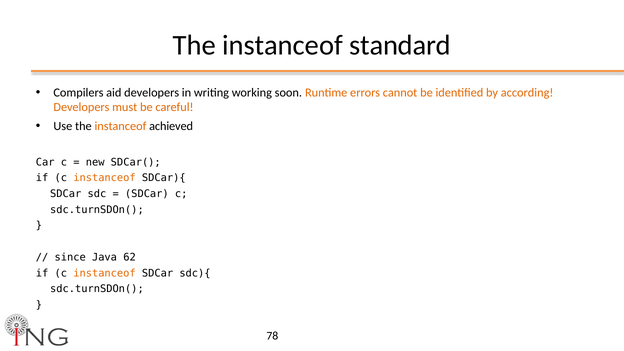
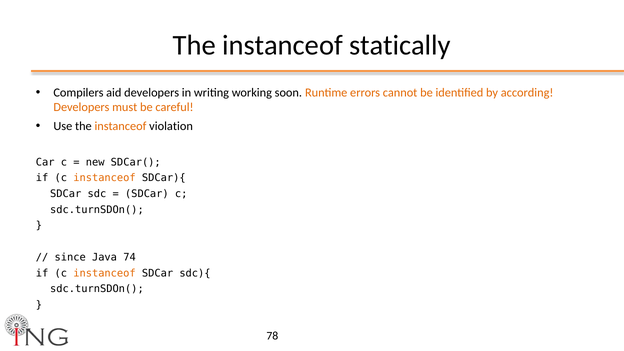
standard: standard -> statically (400, 45)
achieved: achieved -> violation (171, 126)
62: 62 -> 74 (130, 257)
